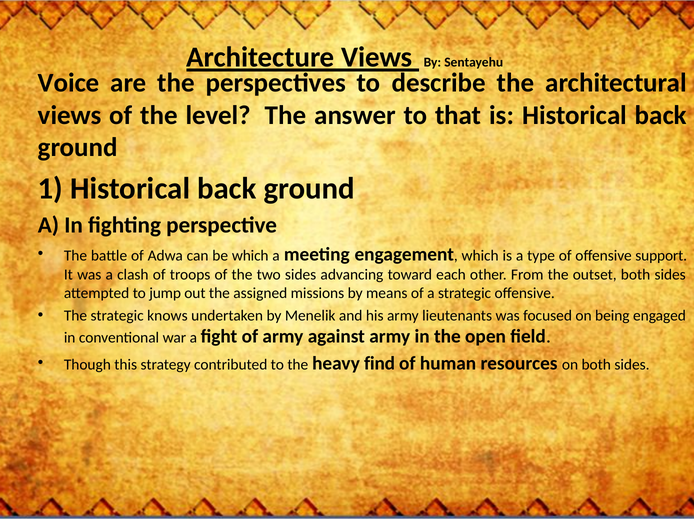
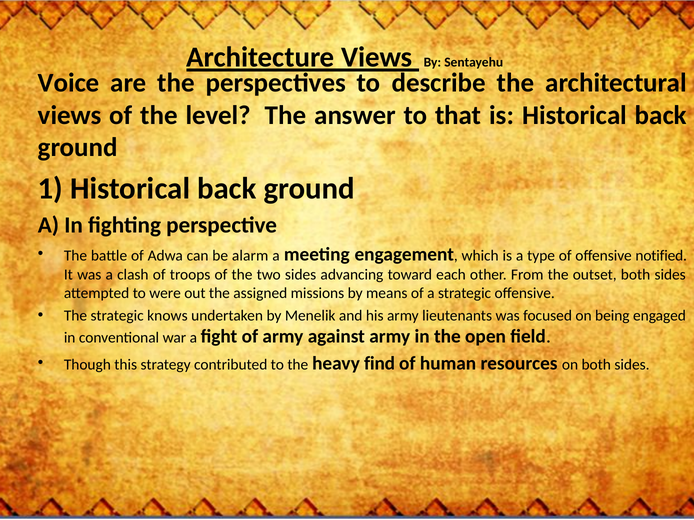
be which: which -> alarm (250, 256)
support: support -> notified (661, 256)
jump: jump -> were (165, 293)
